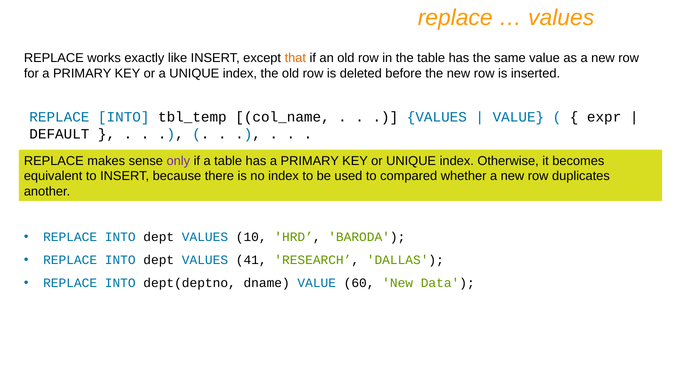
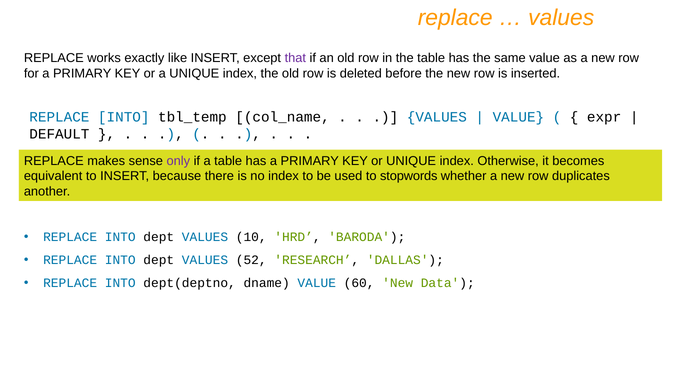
that colour: orange -> purple (295, 58)
compared: compared -> stopwords (409, 176)
41: 41 -> 52 (251, 260)
